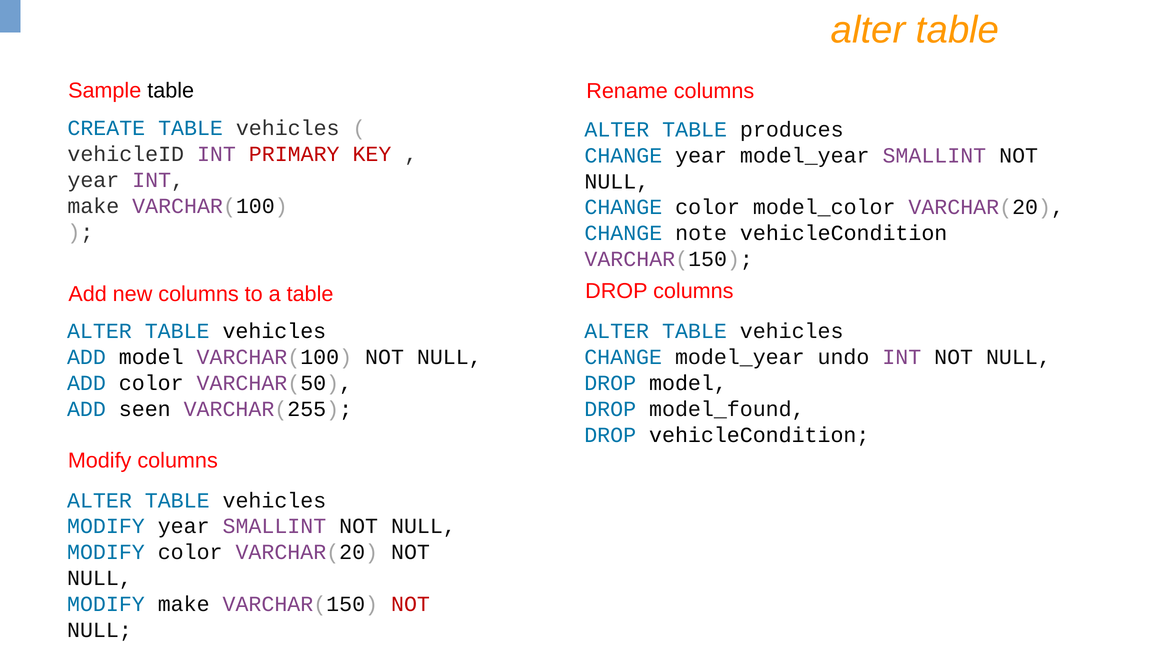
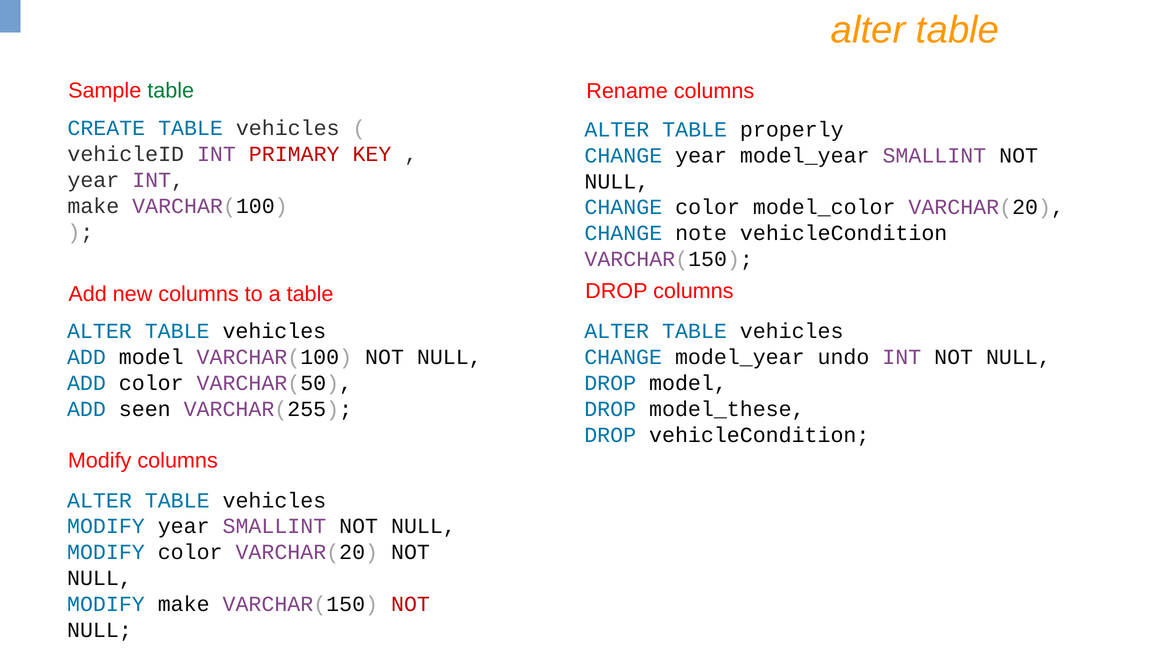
table colour: black -> green (171, 91)
produces: produces -> properly (792, 130)
model_found: model_found -> model_these (727, 409)
